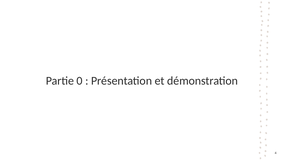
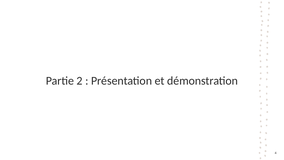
0: 0 -> 2 (80, 81)
